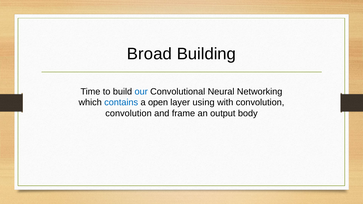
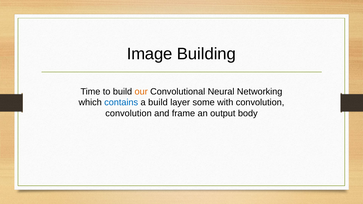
Broad: Broad -> Image (150, 54)
our colour: blue -> orange (141, 92)
a open: open -> build (158, 103)
using: using -> some (204, 103)
